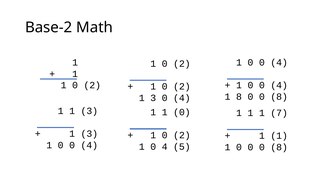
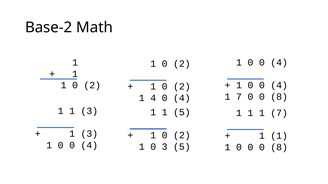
8: 8 -> 7 (239, 97)
3: 3 -> 4 (153, 98)
0: 0 -> 5 (182, 113)
1 0 4: 4 -> 3 (165, 147)
